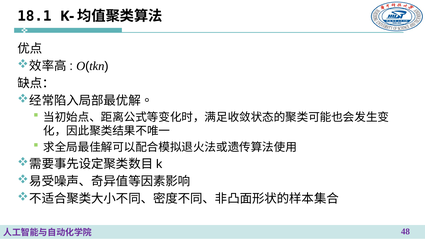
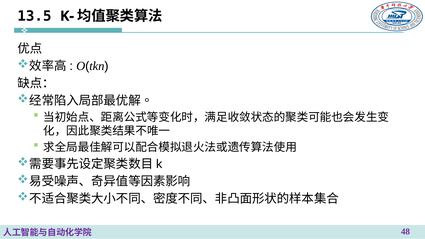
18.1: 18.1 -> 13.5 (34, 16)
